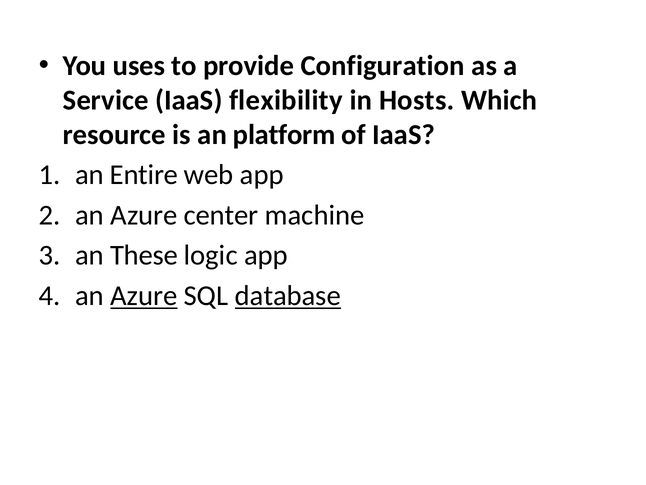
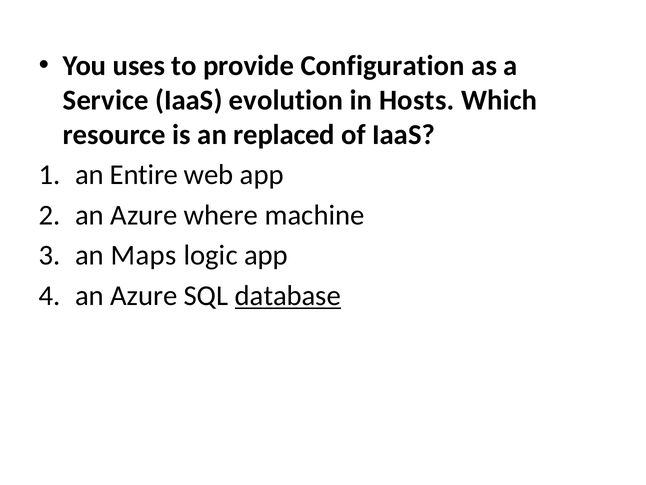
flexibility: flexibility -> evolution (286, 100)
platform: platform -> replaced (284, 135)
center: center -> where (221, 215)
These: These -> Maps (144, 255)
Azure underline: present -> none (144, 295)
